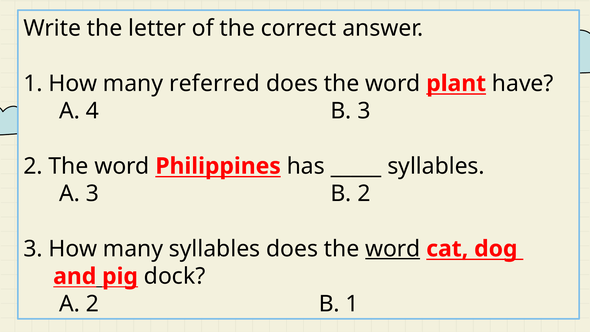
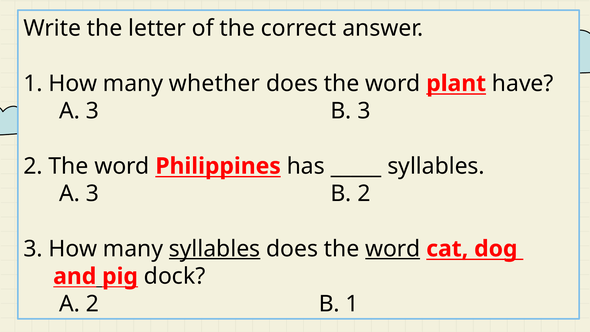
referred: referred -> whether (215, 83)
4: 4 -> 3 (92, 111)
syllables underline: none -> present (215, 249)
